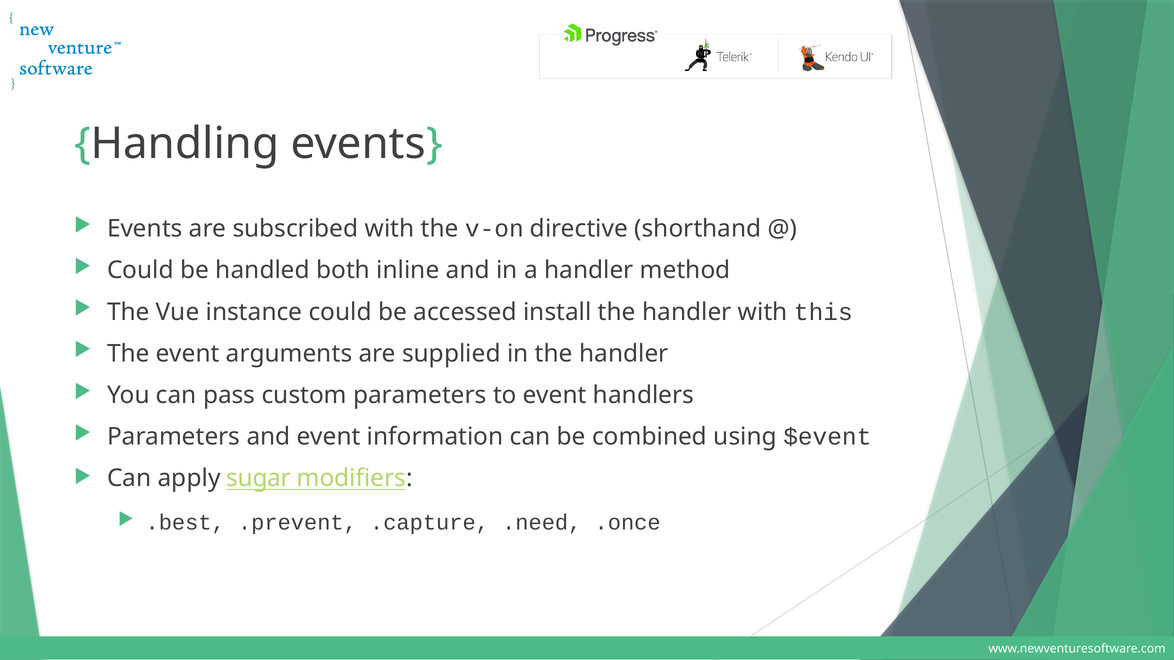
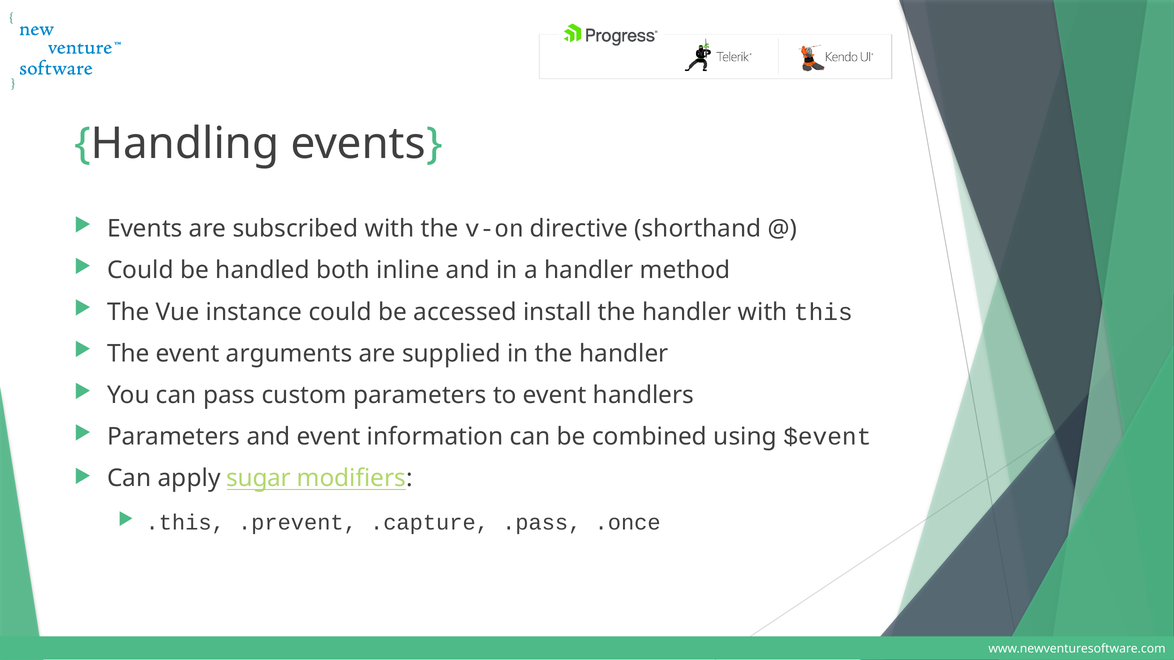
.best: .best -> .this (185, 523)
.need: .need -> .pass (542, 523)
